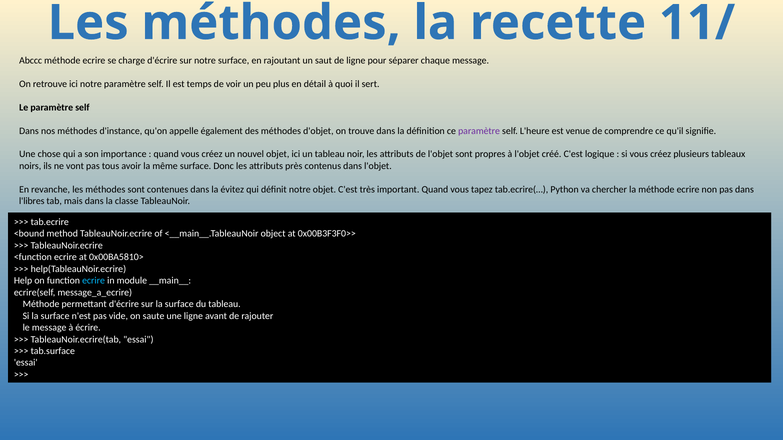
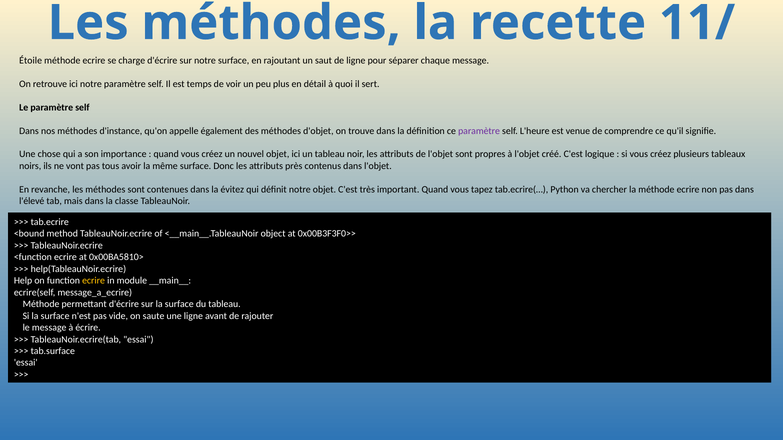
Abccc: Abccc -> Étoile (31, 60)
l'libres: l'libres -> l'élevé (32, 201)
ecrire colour: light blue -> yellow (94, 281)
